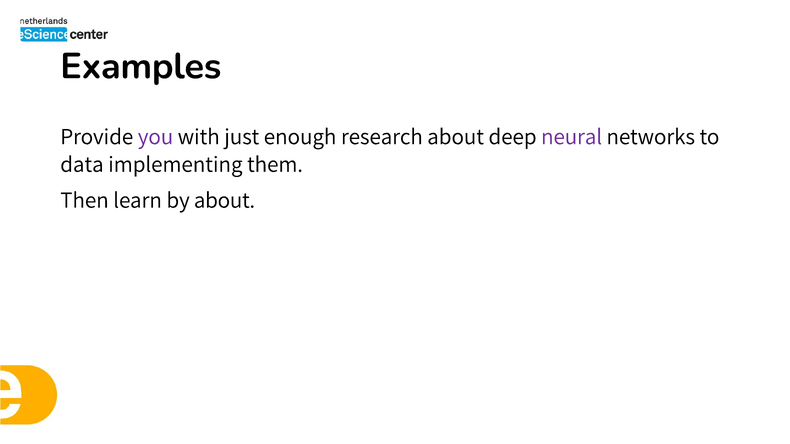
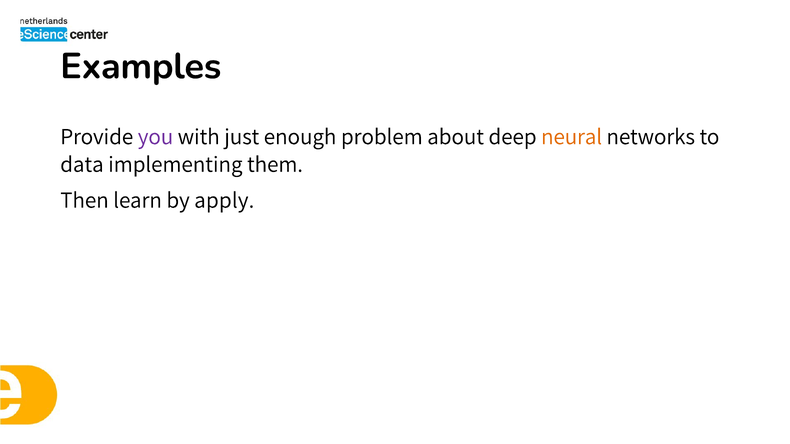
research: research -> problem (382, 137)
neural colour: purple -> orange (572, 137)
by about: about -> apply (224, 200)
